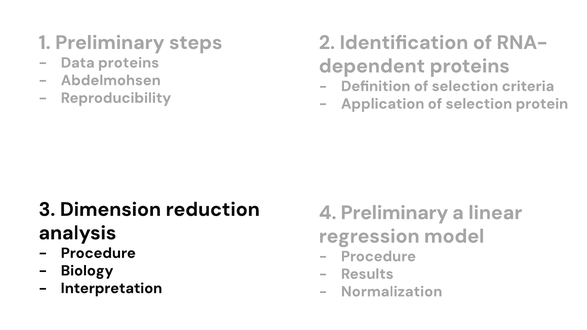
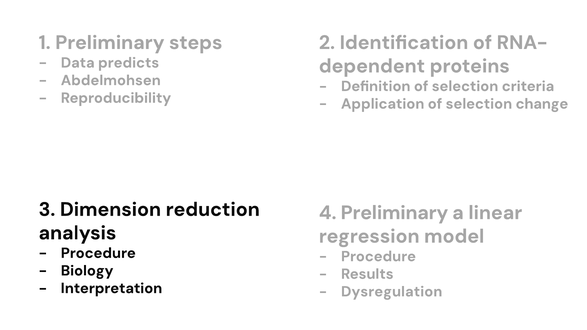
Data proteins: proteins -> predicts (129, 63)
protein: protein -> change (542, 104)
Normalization: Normalization -> Dysregulation (392, 292)
